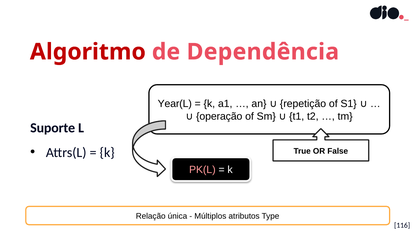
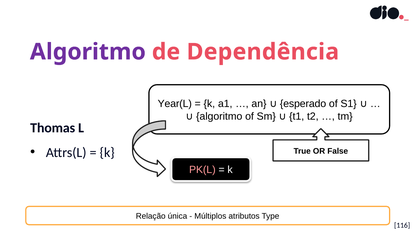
Algoritmo colour: red -> purple (88, 52)
repetição: repetição -> esperado (303, 104)
operação: operação -> algoritmo (219, 116)
Suporte: Suporte -> Thomas (53, 128)
